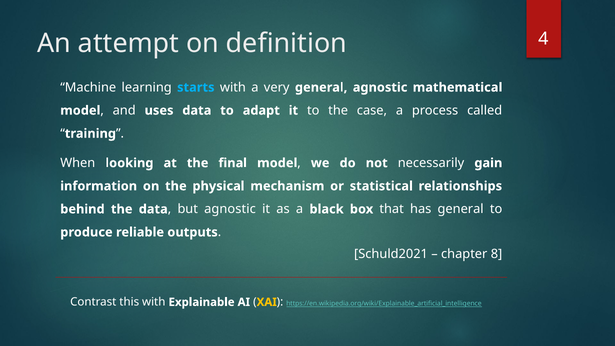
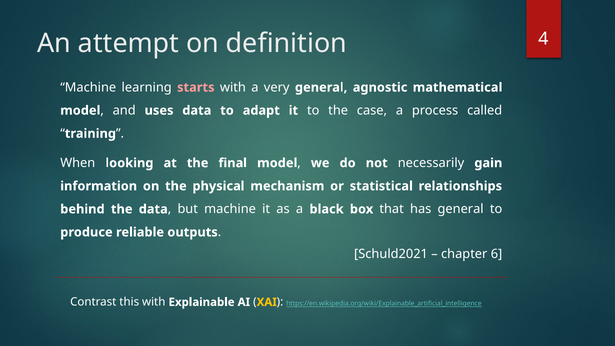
starts colour: light blue -> pink (196, 87)
but agnostic: agnostic -> machine (230, 209)
8: 8 -> 6 (497, 254)
